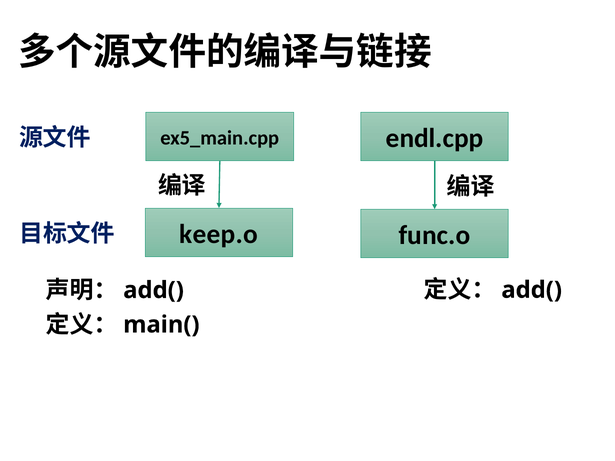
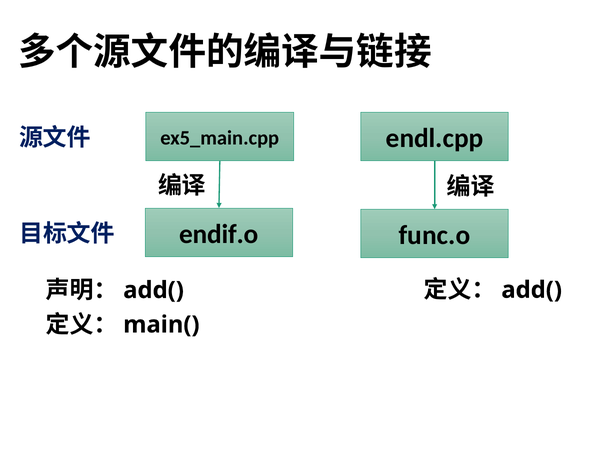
keep.o: keep.o -> endif.o (219, 234)
